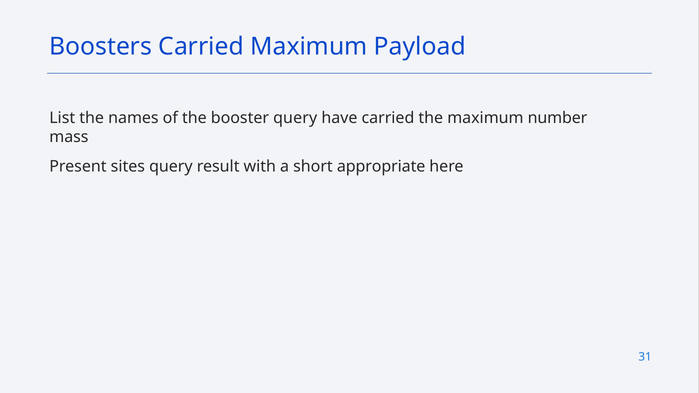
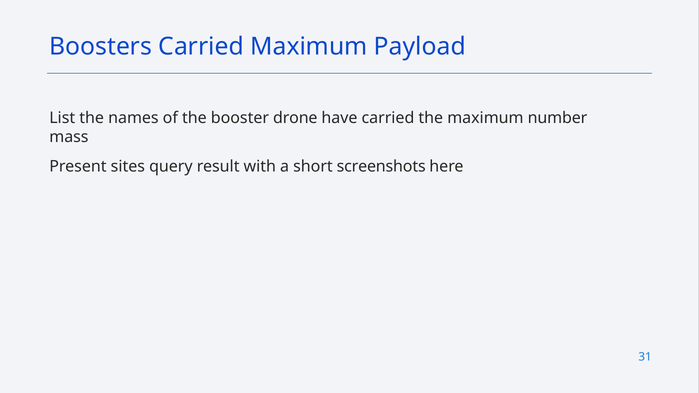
booster query: query -> drone (295, 118)
appropriate: appropriate -> screenshots (381, 167)
